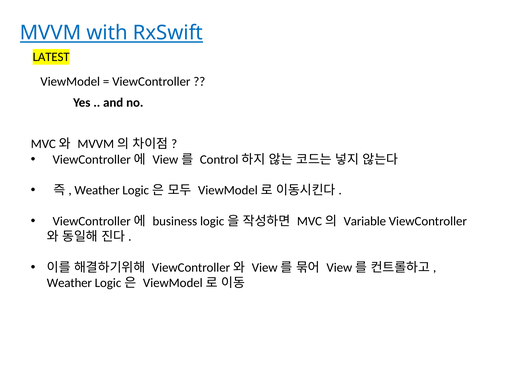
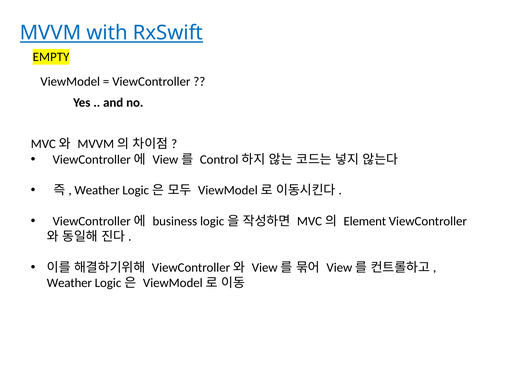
LATEST: LATEST -> EMPTY (51, 57)
Variable: Variable -> Element (365, 221)
